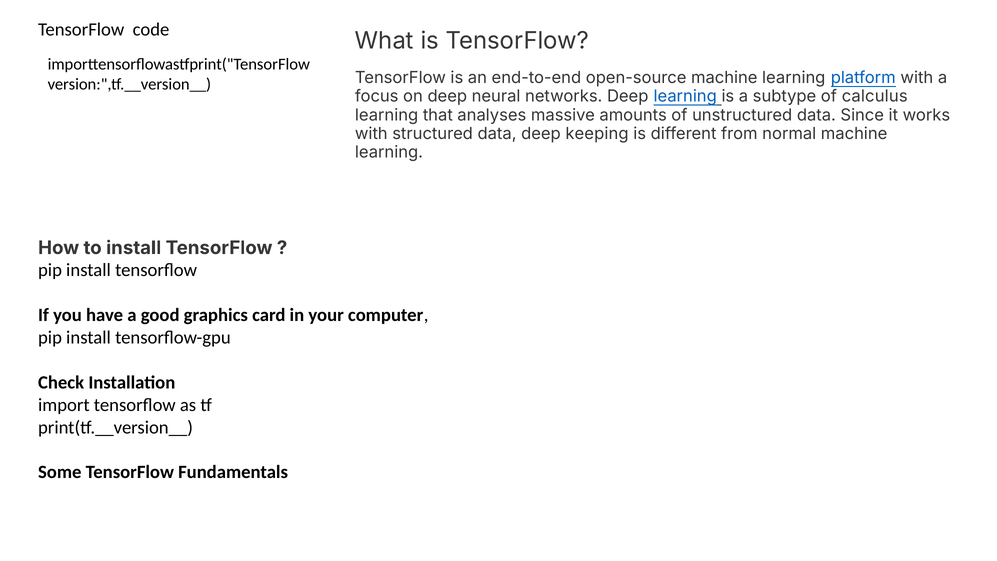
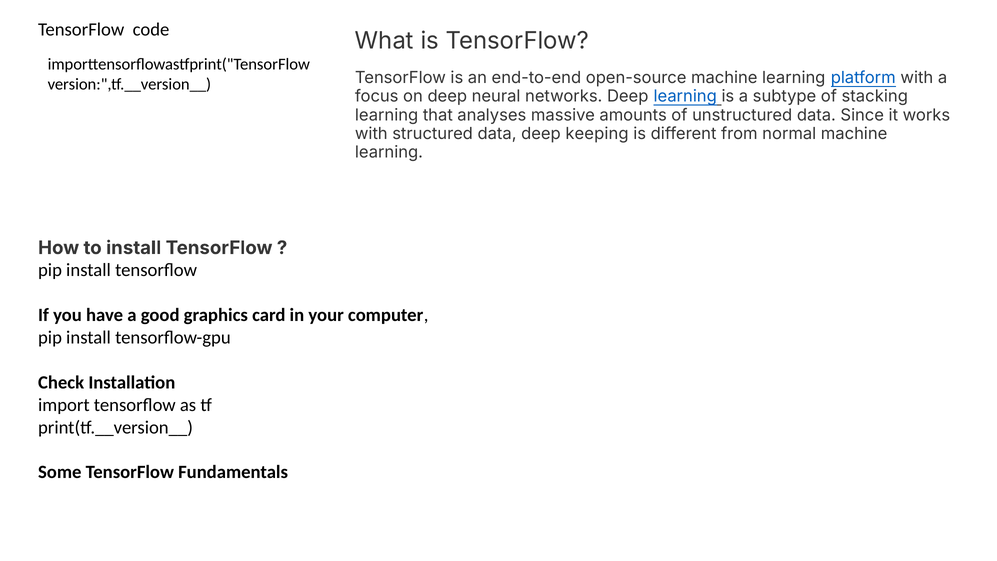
calculus: calculus -> stacking (875, 96)
